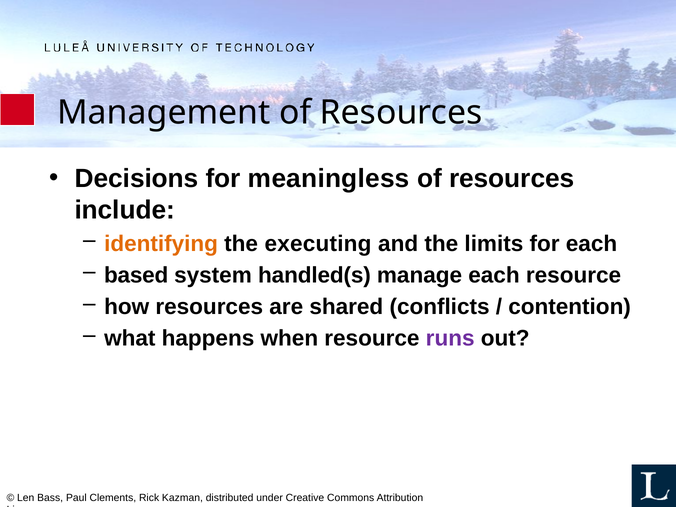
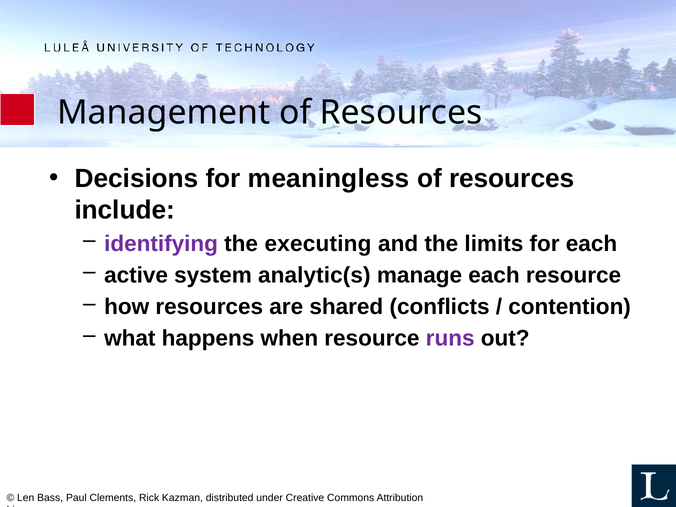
identifying colour: orange -> purple (161, 244)
based: based -> active (136, 275)
handled(s: handled(s -> analytic(s (314, 275)
